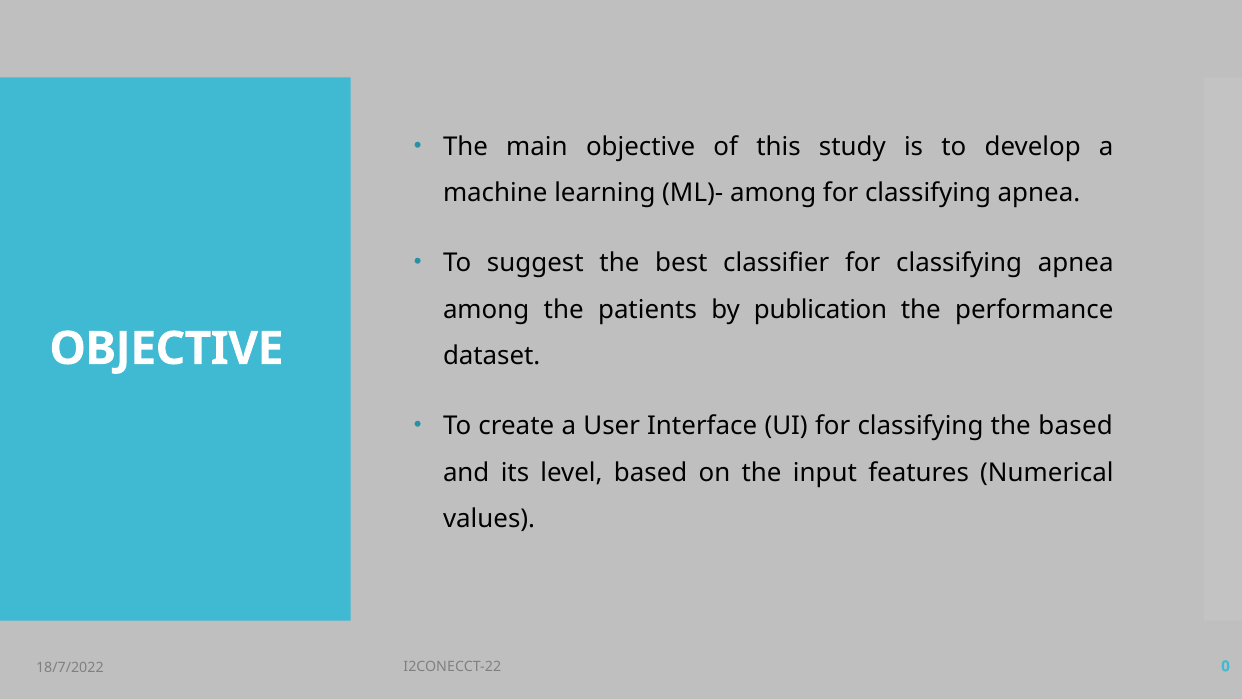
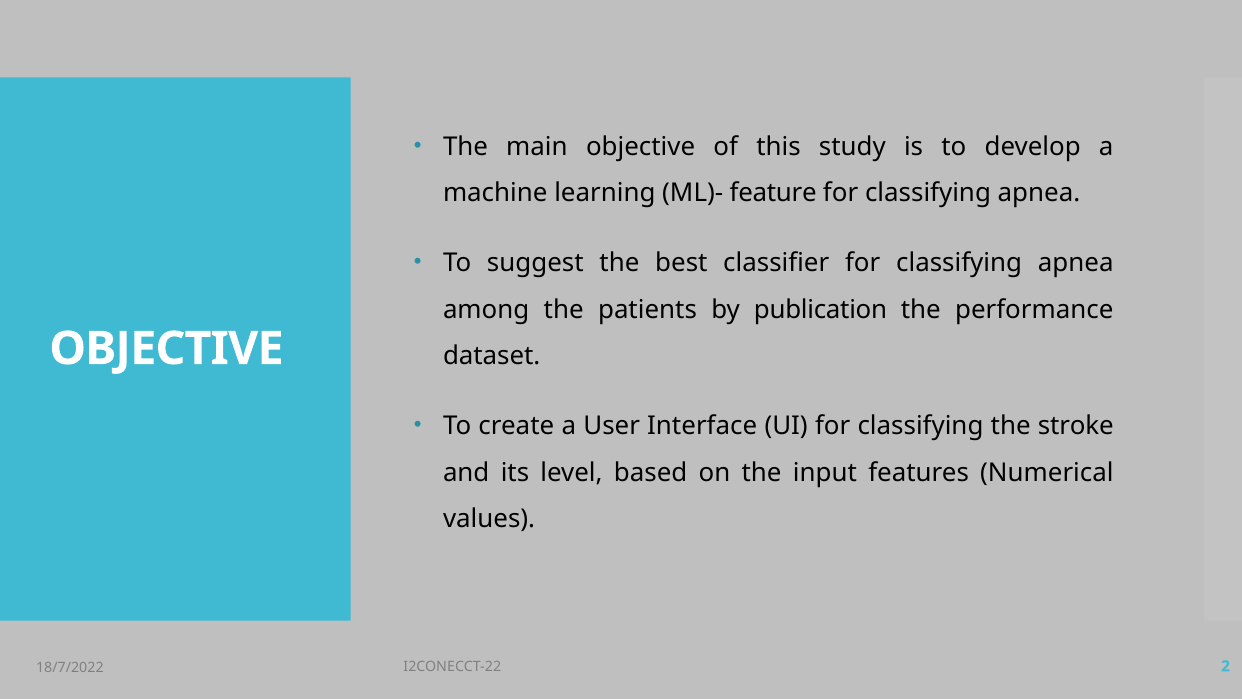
ML)- among: among -> feature (773, 193)
the based: based -> stroke (1076, 426)
0: 0 -> 2 (1226, 666)
